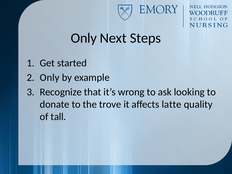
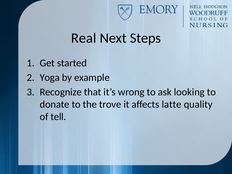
Only: Only -> Real (84, 38)
Only: Only -> Yoga (50, 78)
tall: tall -> tell (58, 117)
